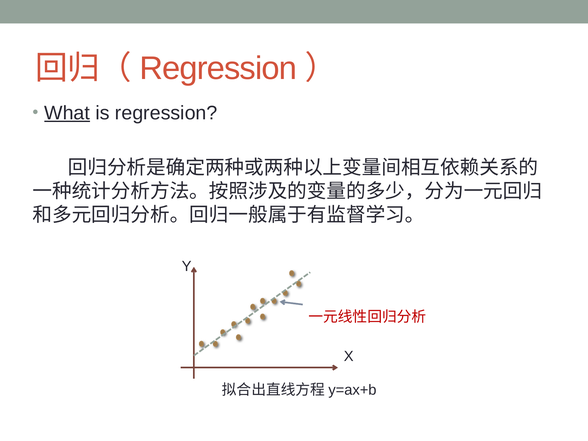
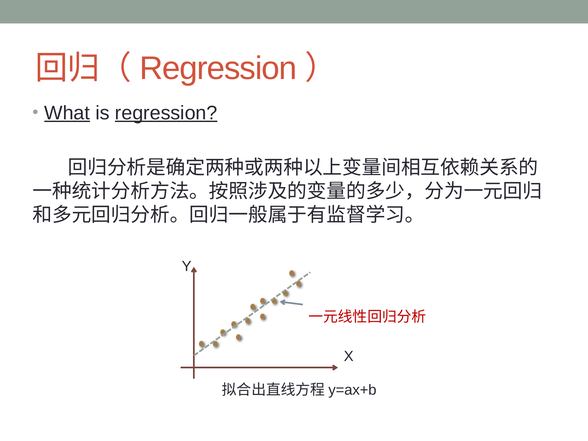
regression underline: none -> present (166, 113)
